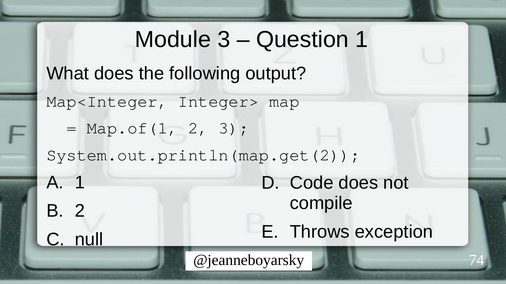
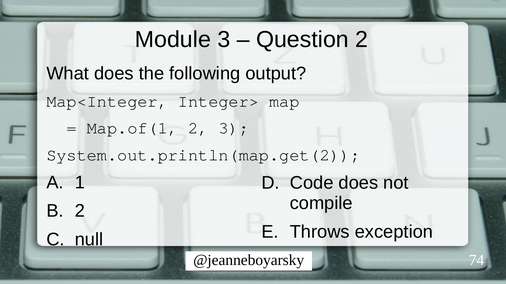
Question 1: 1 -> 2 (362, 40)
